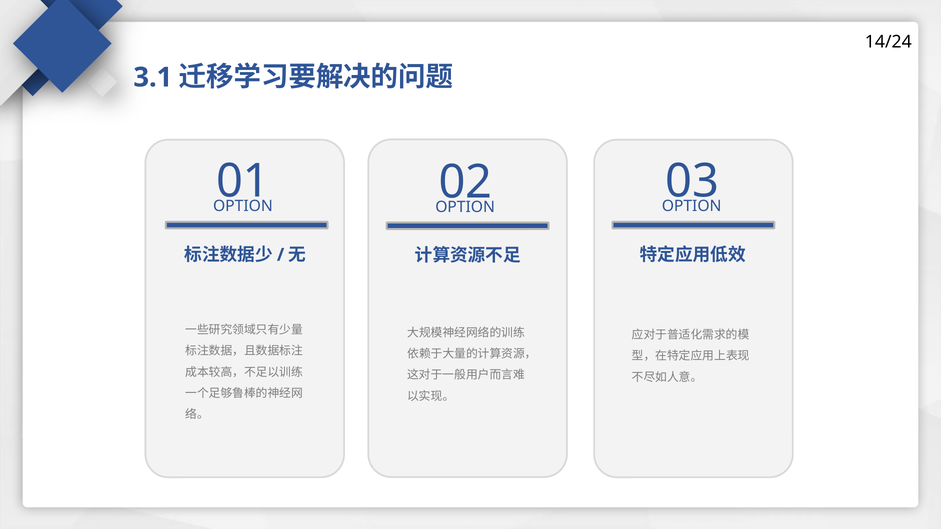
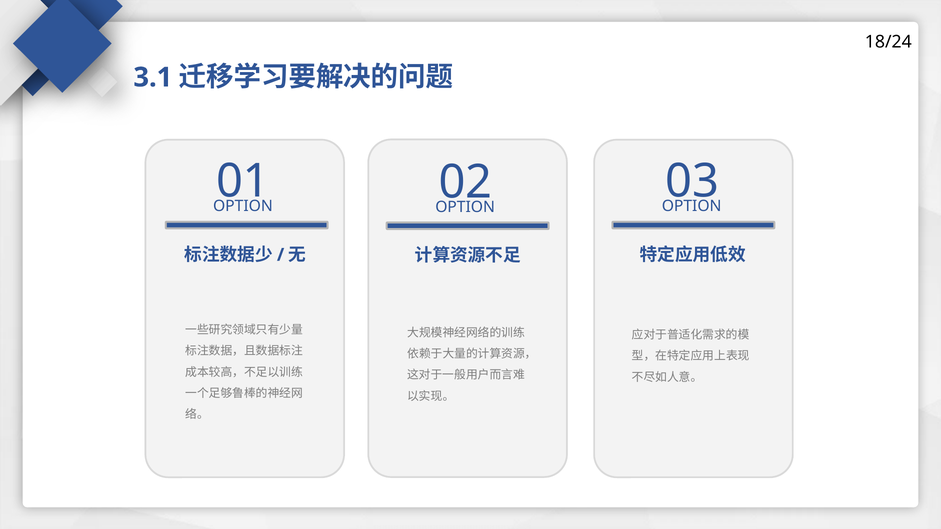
14/24: 14/24 -> 18/24 (888, 42)
